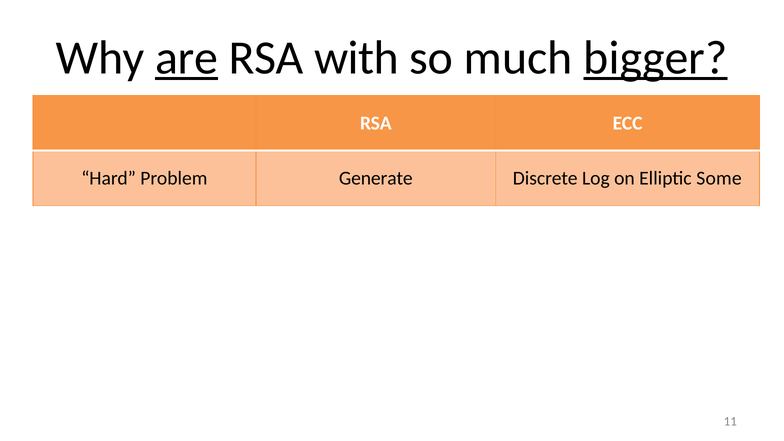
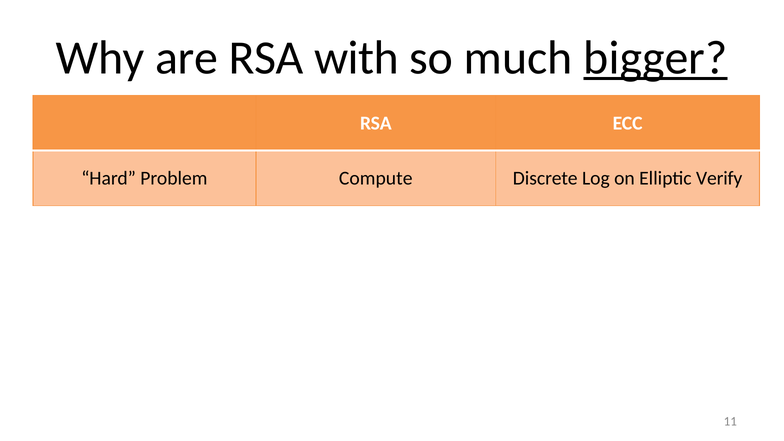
are underline: present -> none (187, 58)
Generate: Generate -> Compute (376, 178)
Some: Some -> Verify (719, 178)
